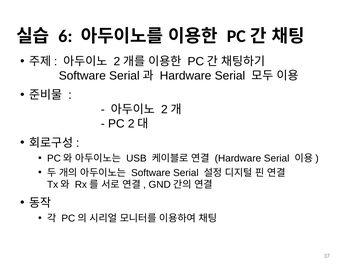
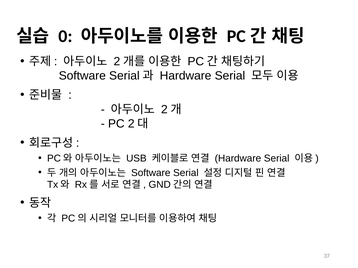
6: 6 -> 0 (65, 36)
